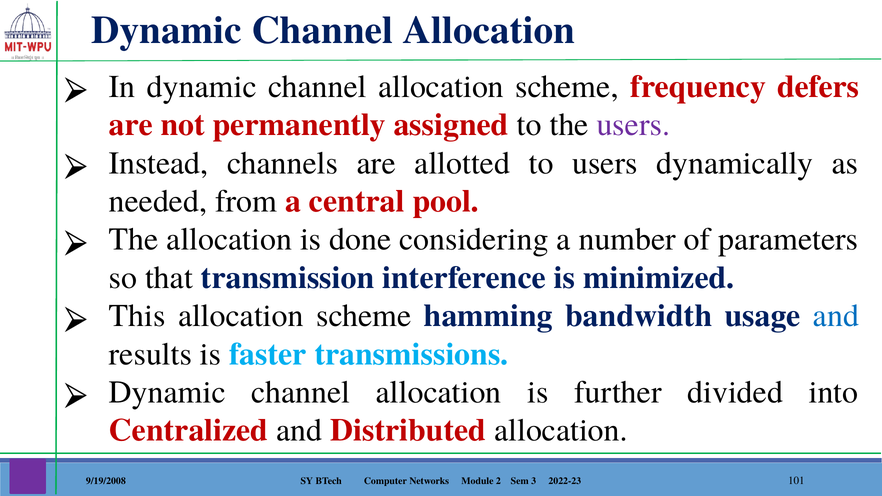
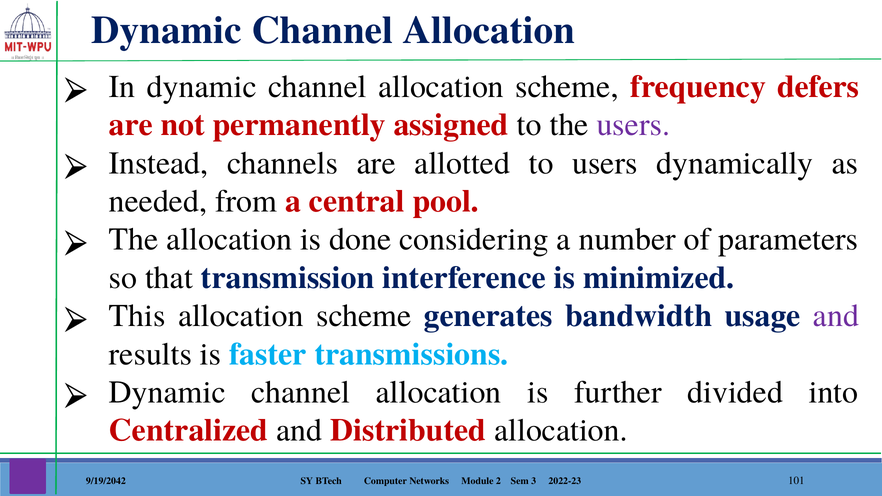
hamming: hamming -> generates (488, 316)
and colour: blue -> purple (836, 316)
9/19/2008: 9/19/2008 -> 9/19/2042 (106, 481)
